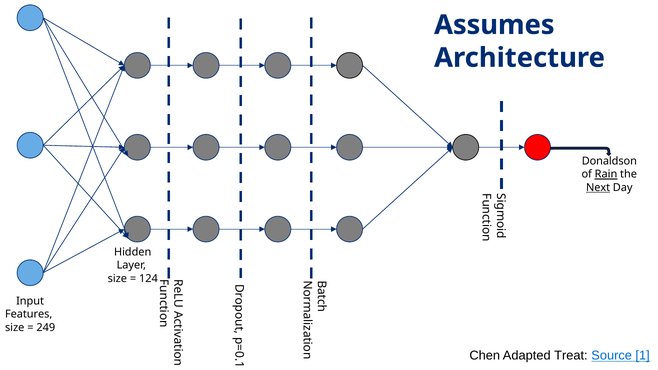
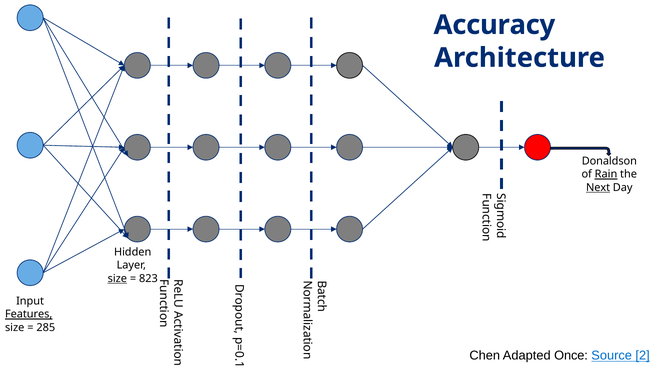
Assumes: Assumes -> Accuracy (494, 25)
size underline: none -> present (117, 279)
124: 124 -> 823 (148, 279)
Features underline: none -> present (29, 314)
249: 249 -> 285 (46, 328)
Treat: Treat -> Once (571, 356)
Source 1: 1 -> 2 (643, 356)
